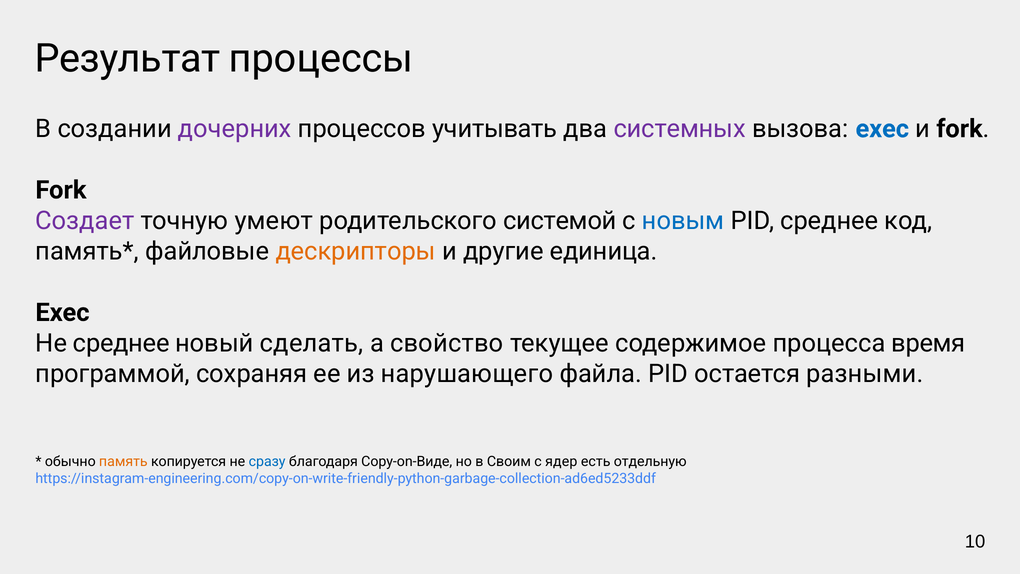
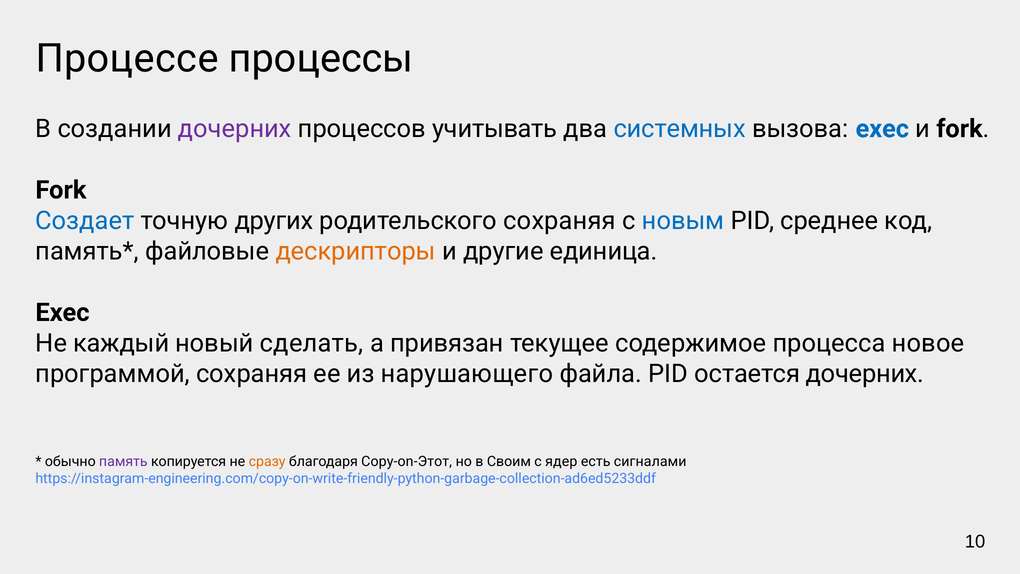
Результат: Результат -> Процессе (127, 59)
системных colour: purple -> blue (680, 129)
Создает colour: purple -> blue (85, 221)
умеют: умеют -> других (274, 221)
родительского системой: системой -> сохраняя (560, 221)
Не среднее: среднее -> каждый (121, 343)
свойство: свойство -> привязан (447, 343)
время: время -> новое (928, 343)
остается разными: разными -> дочерних (865, 374)
память colour: orange -> purple (123, 461)
сразу colour: blue -> orange (267, 461)
Copy-on-Виде: Copy-on-Виде -> Copy-on-Этот (407, 461)
отдельную: отдельную -> сигналами (650, 461)
